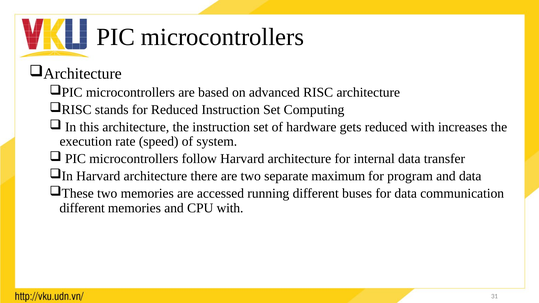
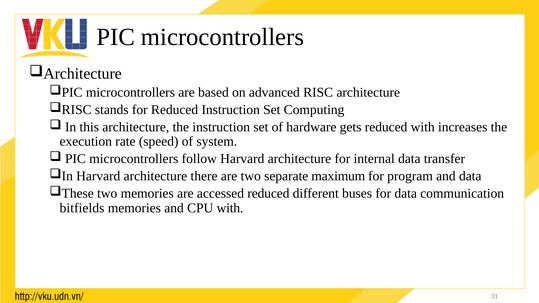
accessed running: running -> reduced (268, 194)
different: different -> bitfields (82, 208)
